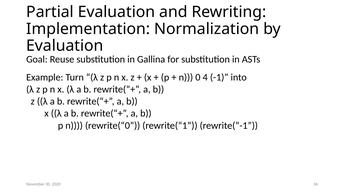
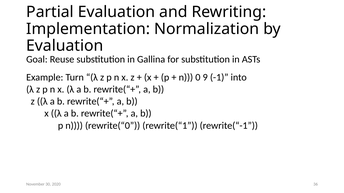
4: 4 -> 9 (205, 78)
